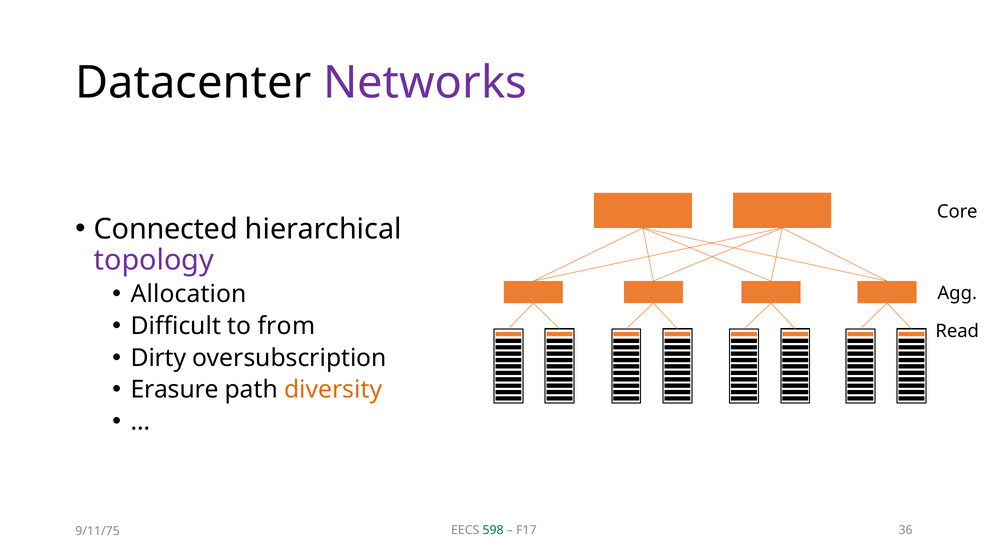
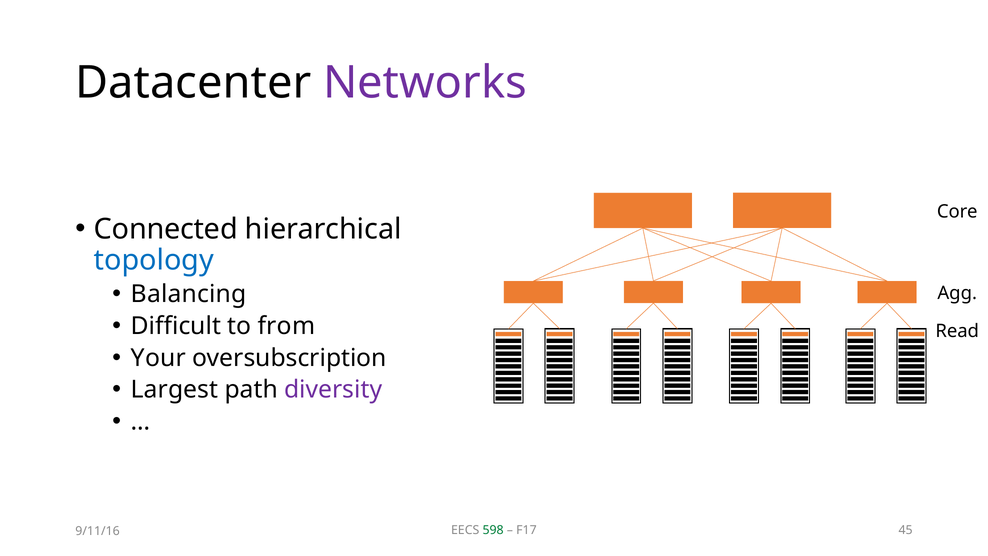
topology colour: purple -> blue (154, 260)
Allocation: Allocation -> Balancing (189, 294)
Dirty: Dirty -> Your (158, 358)
Erasure: Erasure -> Largest (175, 390)
diversity colour: orange -> purple (333, 390)
36: 36 -> 45 (906, 530)
9/11/75: 9/11/75 -> 9/11/16 (98, 531)
